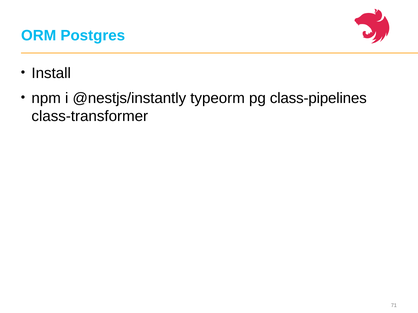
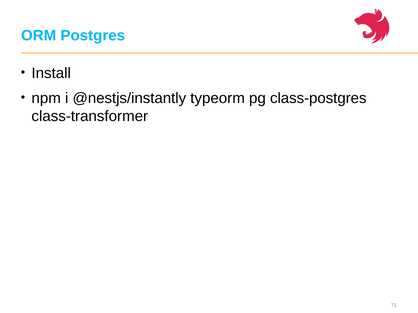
class-pipelines: class-pipelines -> class-postgres (318, 98)
